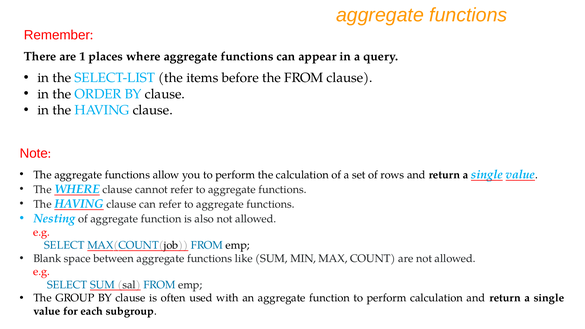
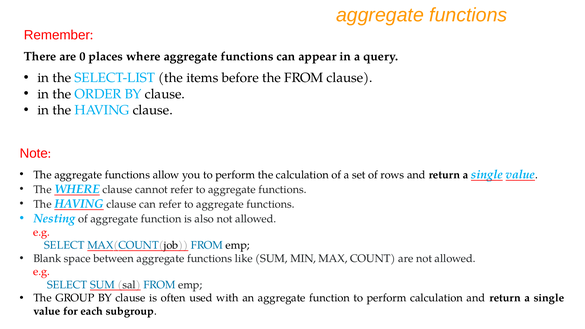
1: 1 -> 0 (82, 57)
